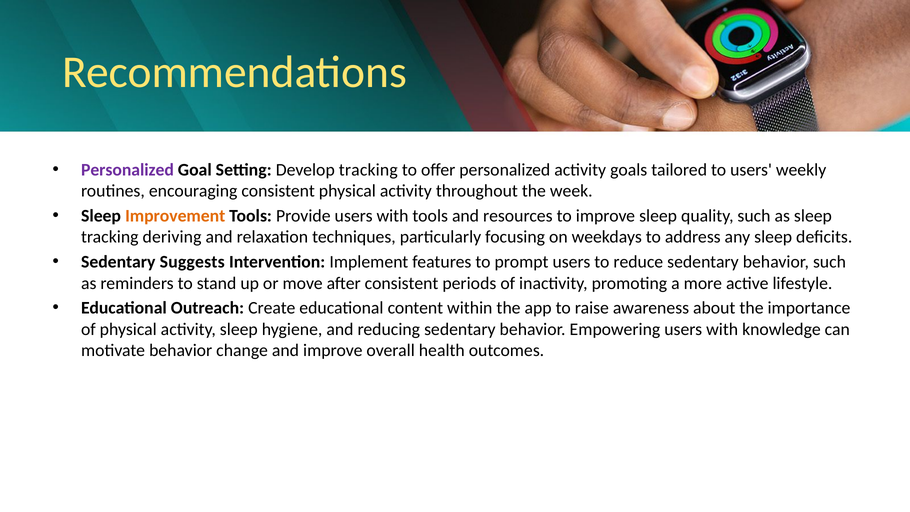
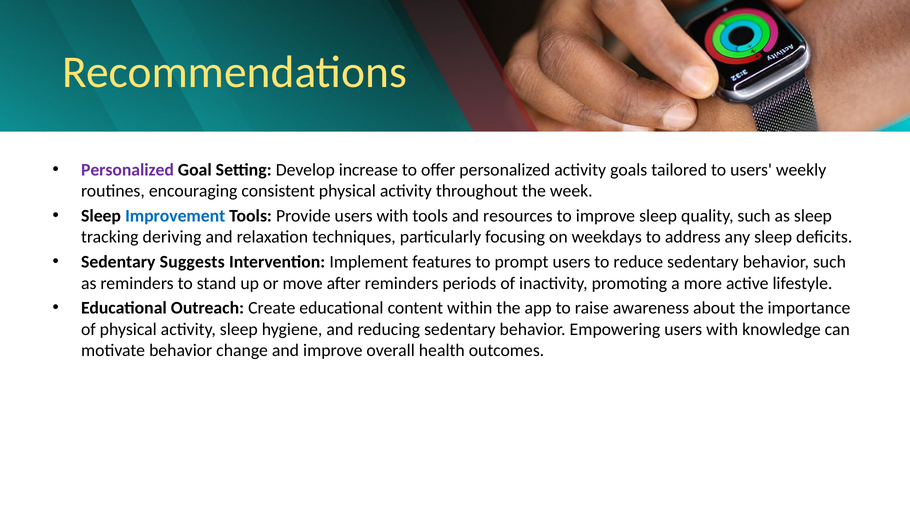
Develop tracking: tracking -> increase (368, 170)
Improvement colour: orange -> blue (175, 216)
after consistent: consistent -> reminders (402, 283)
